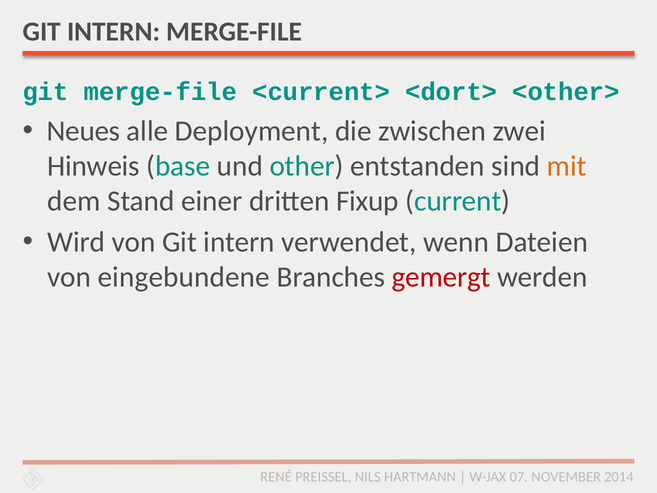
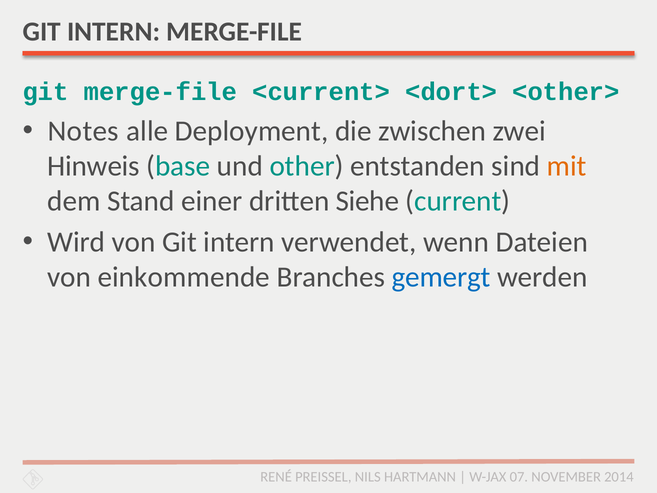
Neues: Neues -> Notes (83, 131)
Fixup: Fixup -> Siehe (367, 201)
eingebundene: eingebundene -> einkommende (184, 277)
gemergt colour: red -> blue (441, 277)
